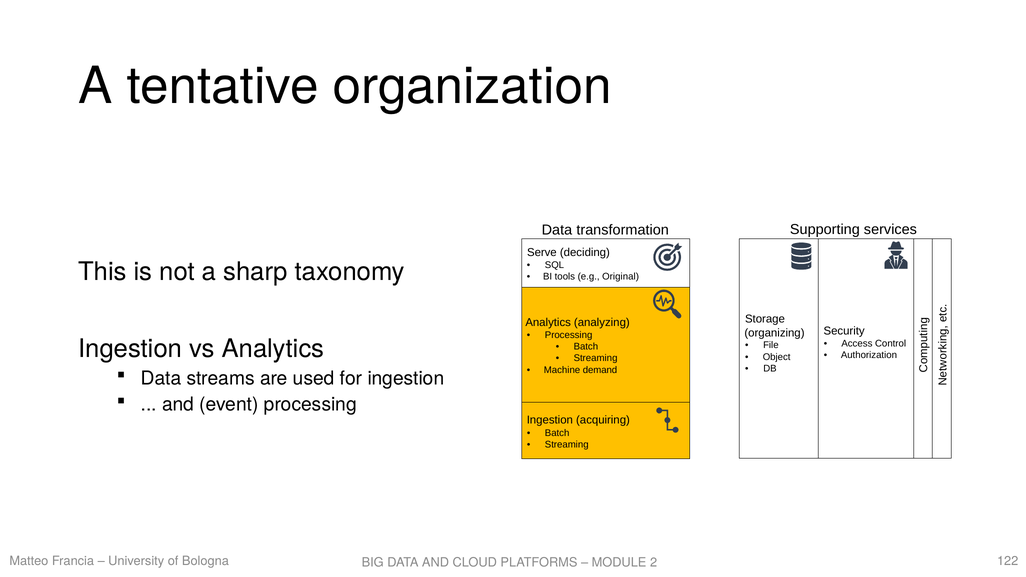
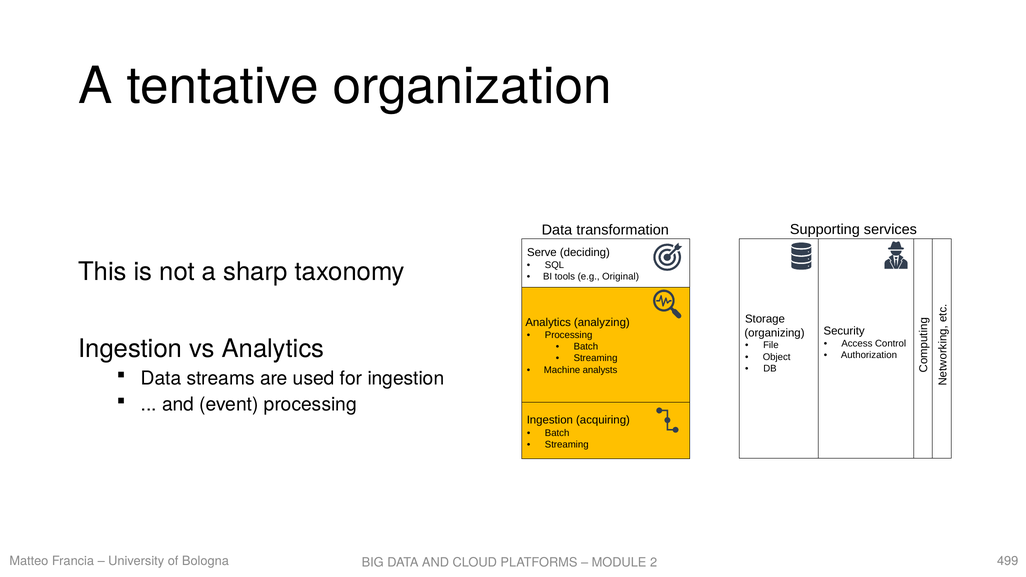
demand: demand -> analysts (600, 370)
122: 122 -> 499 (1008, 561)
